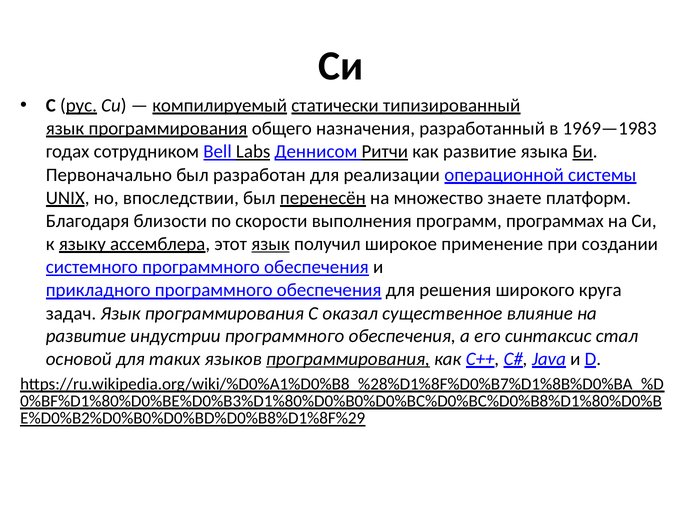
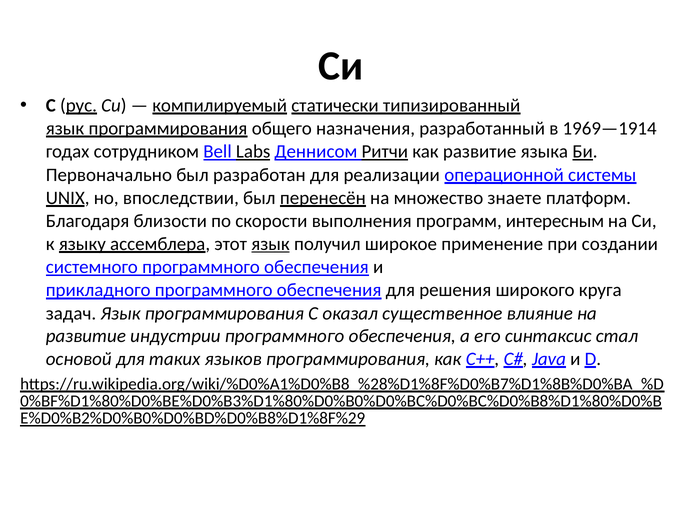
1969—1983: 1969—1983 -> 1969—1914 (610, 129)
программах: программах -> интересным (555, 221)
программирования underline: present -> none (348, 359)
